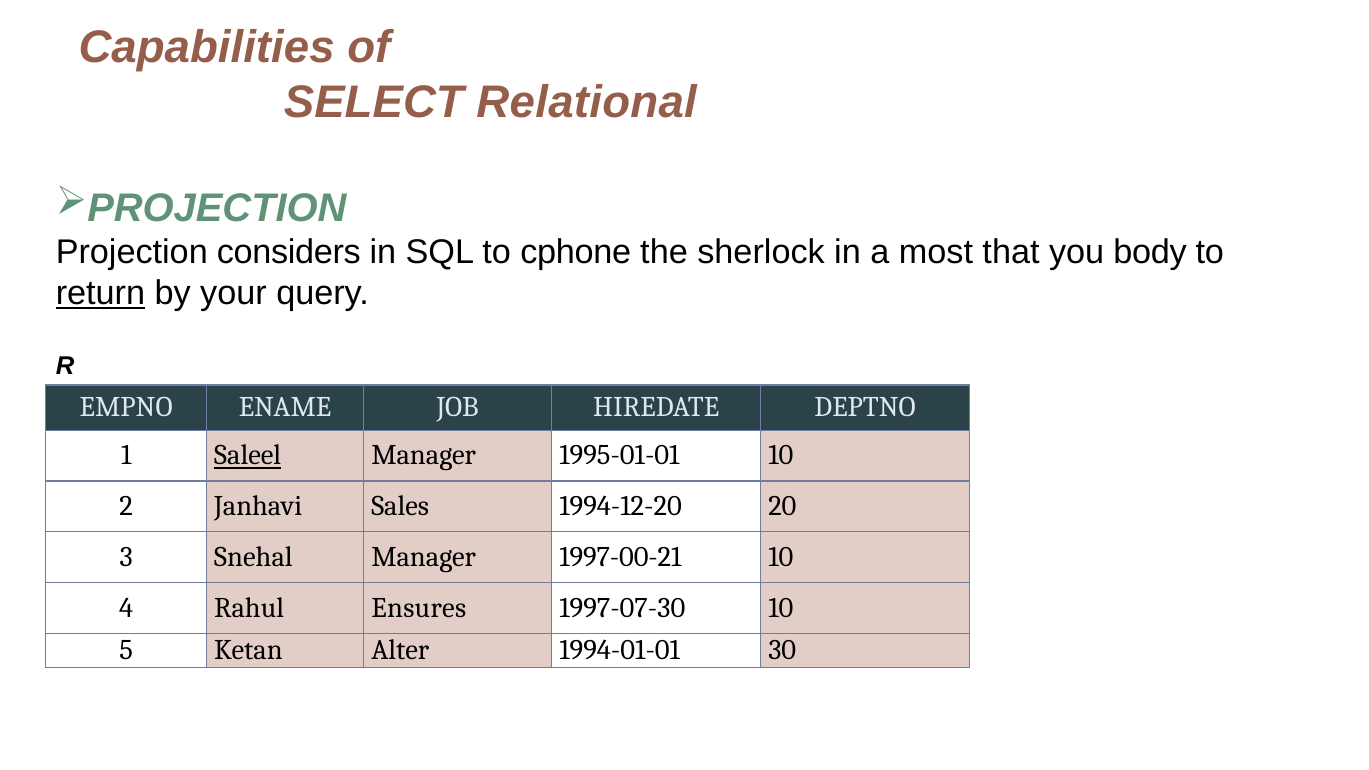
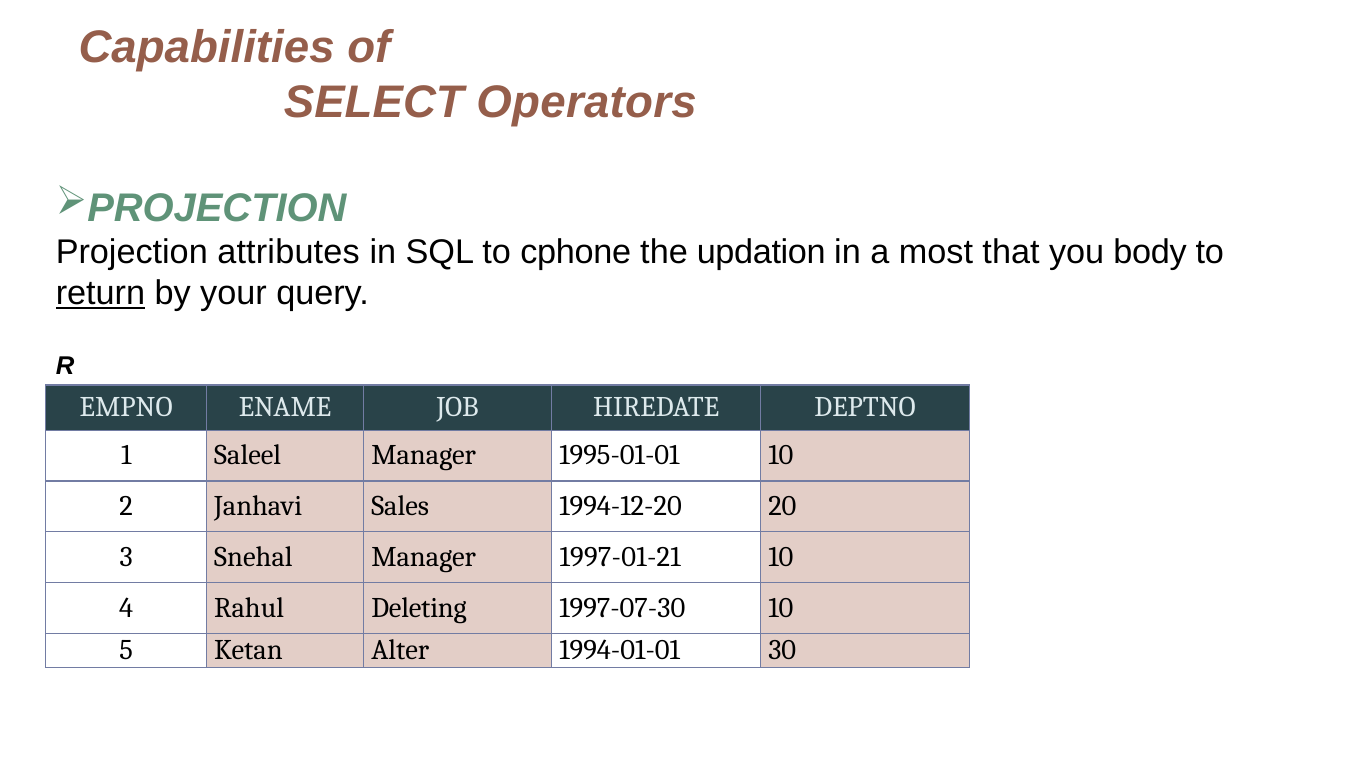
Relational: Relational -> Operators (587, 103)
considers: considers -> attributes (289, 252)
sherlock: sherlock -> updation (761, 252)
Saleel underline: present -> none (248, 455)
1997-00-21: 1997-00-21 -> 1997-01-21 (620, 557)
Ensures: Ensures -> Deleting (419, 608)
